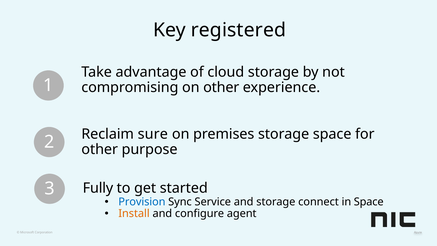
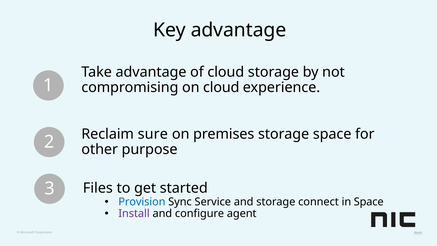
Key registered: registered -> advantage (238, 30)
on other: other -> cloud (221, 87)
Fully: Fully -> Files (98, 188)
Install colour: orange -> purple (134, 214)
